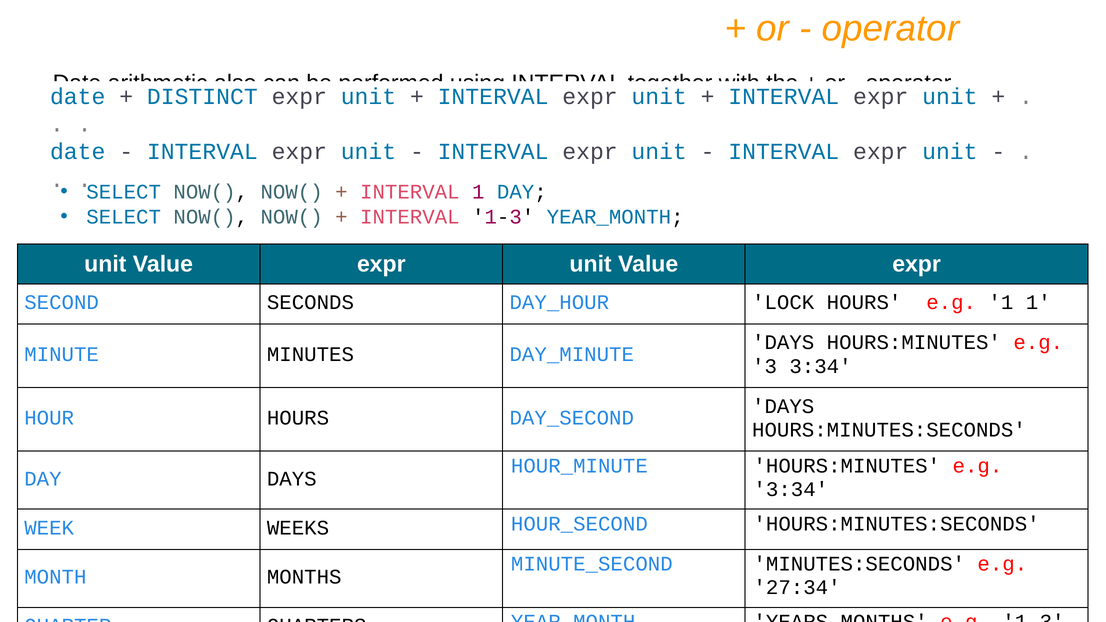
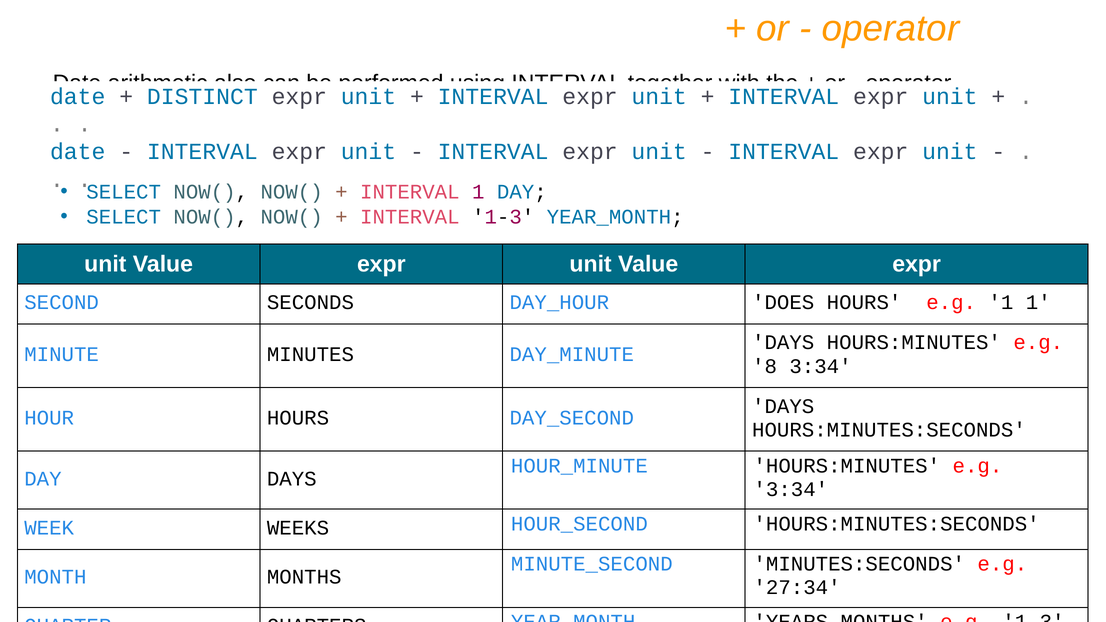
LOCK: LOCK -> DOES (783, 303)
3: 3 -> 8 (765, 366)
